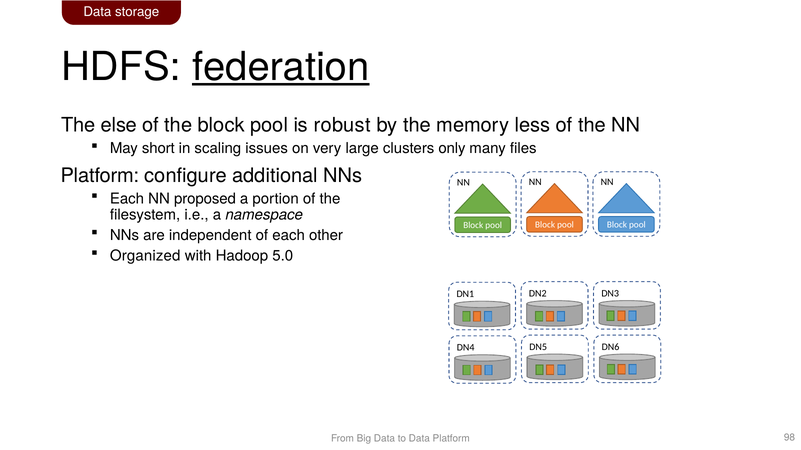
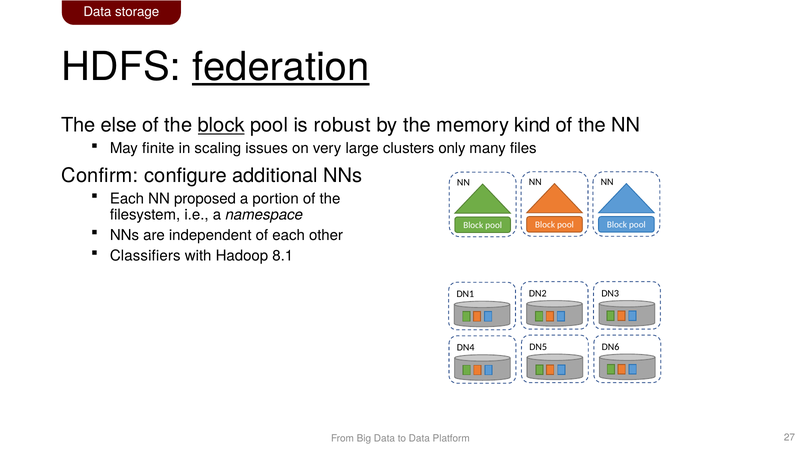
block underline: none -> present (221, 125)
less: less -> kind (533, 125)
short: short -> finite (158, 149)
Platform: Platform -> Confirm (100, 176)
Organized: Organized -> Classifiers (145, 256)
5.0: 5.0 -> 8.1 (283, 256)
98: 98 -> 27 (789, 438)
